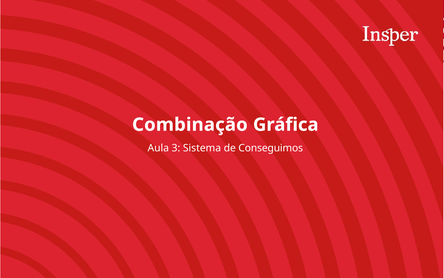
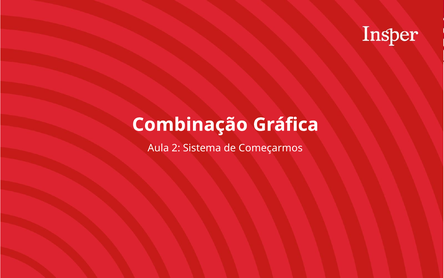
3: 3 -> 2 (176, 148)
Conseguimos: Conseguimos -> Começarmos (271, 148)
